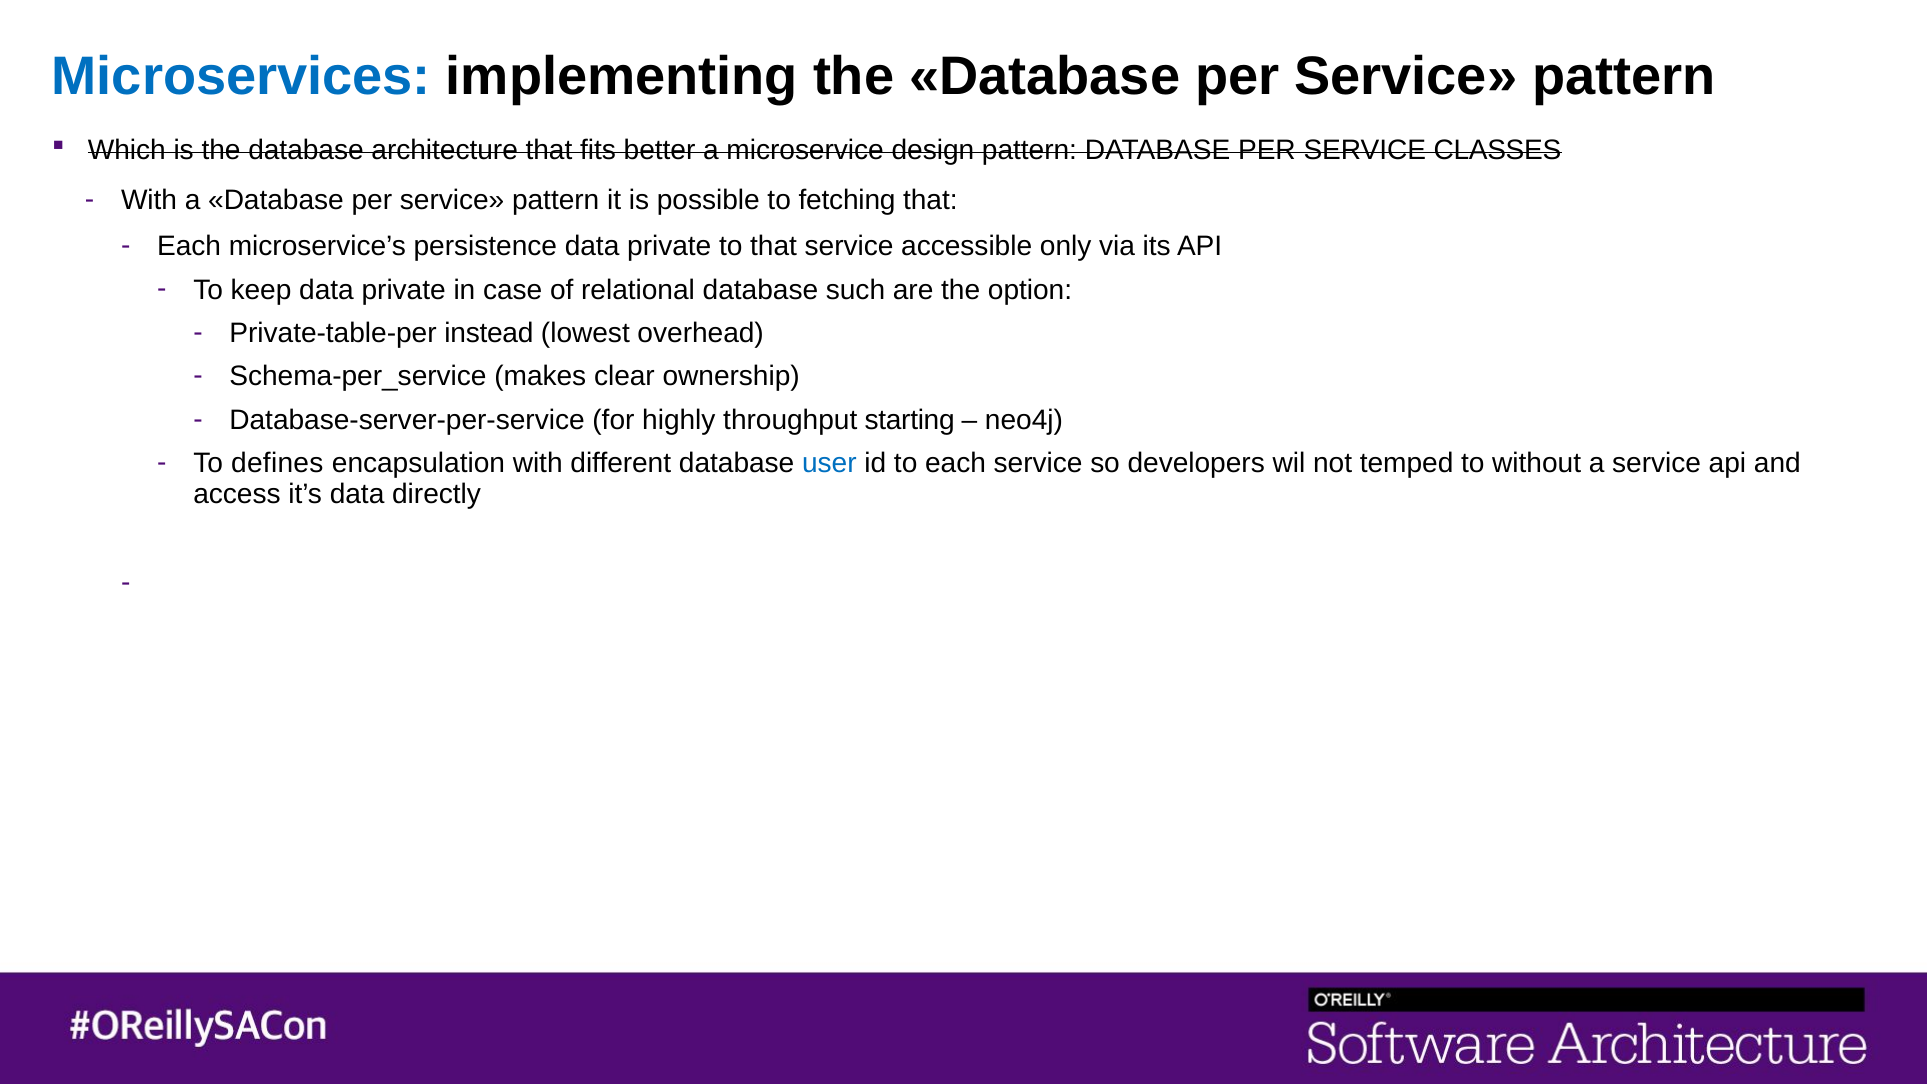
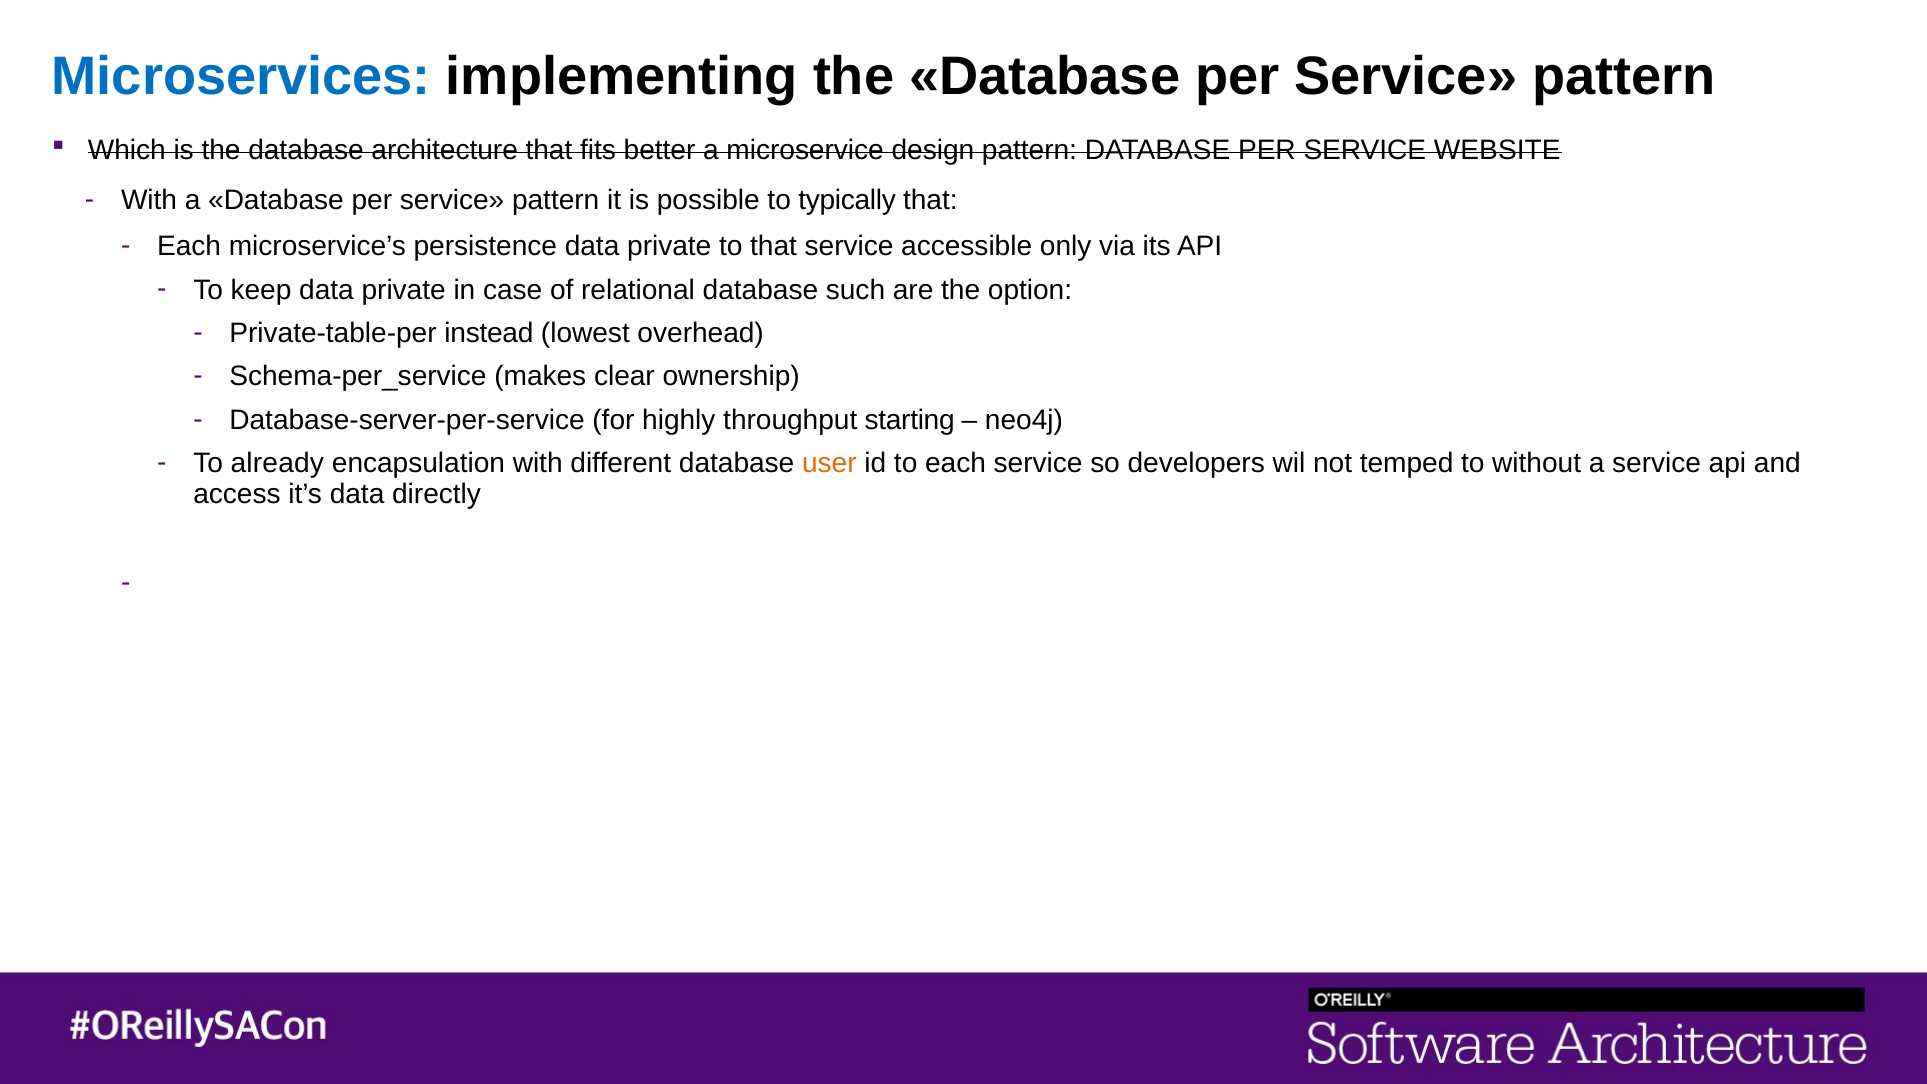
CLASSES: CLASSES -> WEBSITE (1497, 151)
fetching: fetching -> typically (847, 200)
defines: defines -> already (277, 463)
user colour: blue -> orange (829, 463)
